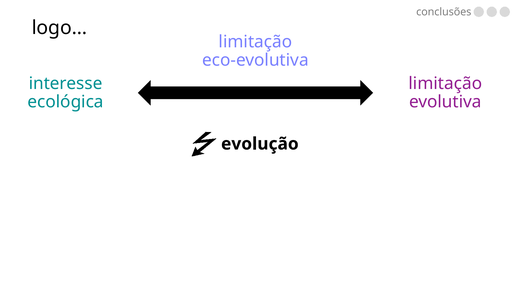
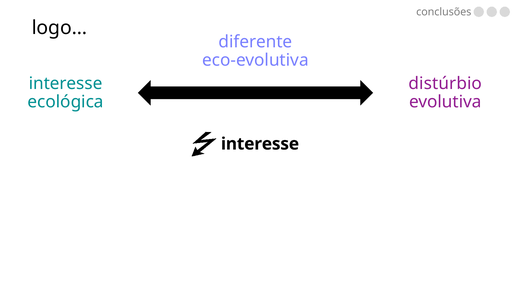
limitação: limitação -> diferente (255, 42)
limitação: limitação -> distúrbio (445, 83)
evolução: evolução -> interesse (260, 144)
